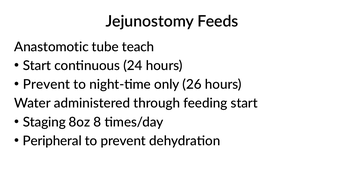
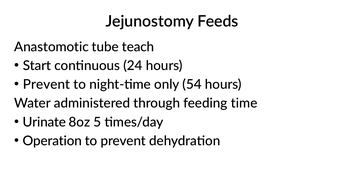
26: 26 -> 54 (192, 85)
feeding start: start -> time (244, 103)
Staging: Staging -> Urinate (44, 122)
8: 8 -> 5 (97, 122)
Peripheral: Peripheral -> Operation (52, 141)
